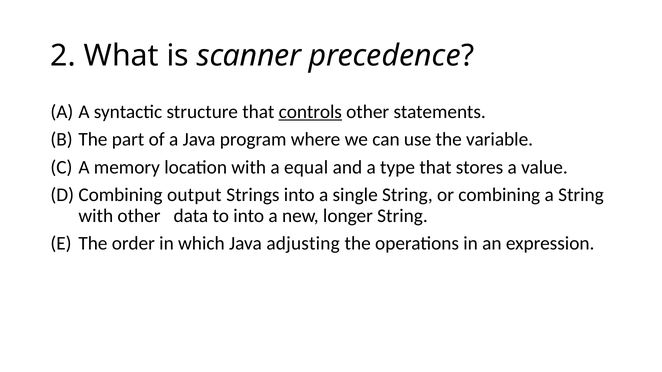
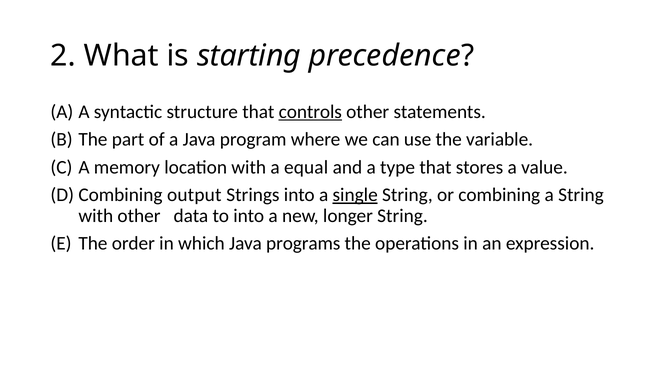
scanner: scanner -> starting (249, 56)
single underline: none -> present (355, 195)
adjusting: adjusting -> programs (303, 244)
